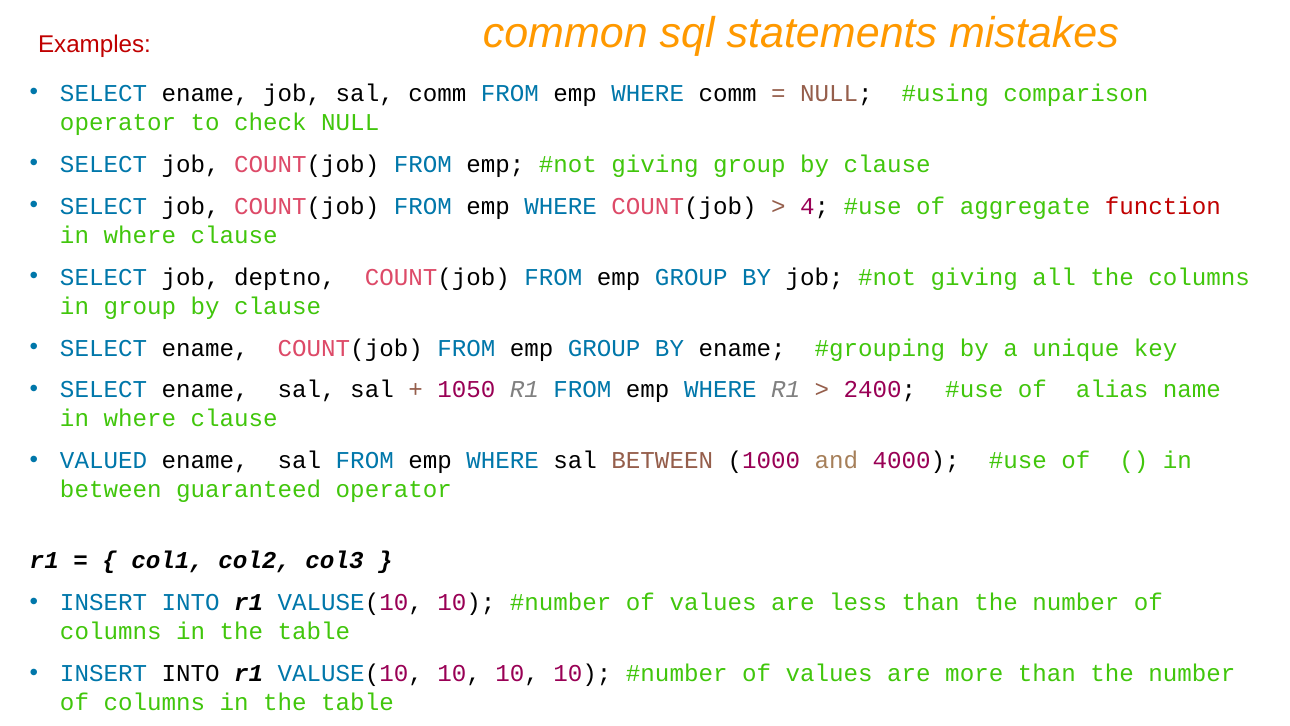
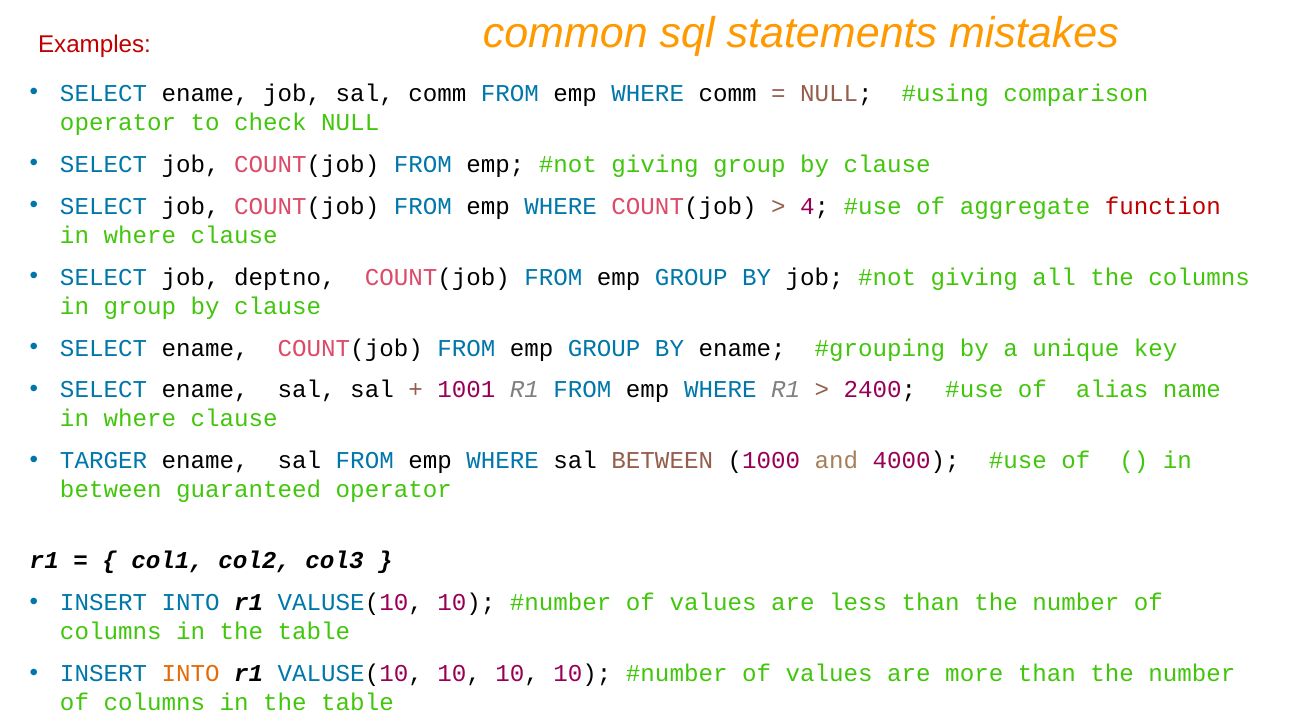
1050: 1050 -> 1001 (466, 390)
VALUED: VALUED -> TARGER (104, 461)
INTO colour: black -> orange (191, 673)
